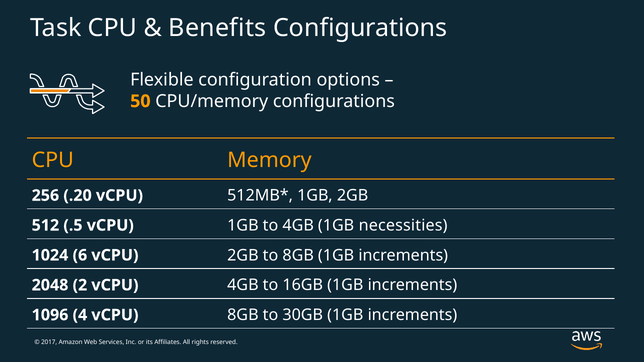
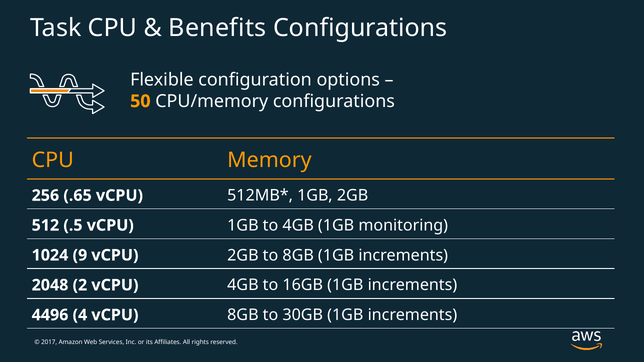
.20: .20 -> .65 (78, 196)
necessities: necessities -> monitoring (403, 226)
6: 6 -> 9 (80, 255)
1096: 1096 -> 4496 (50, 315)
